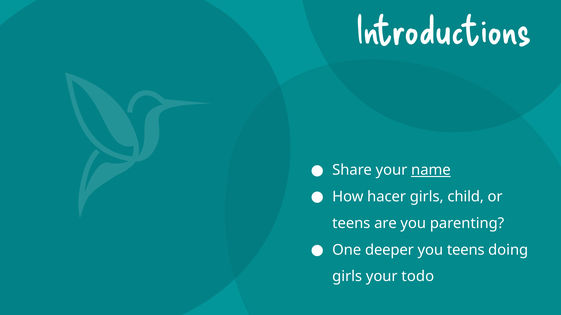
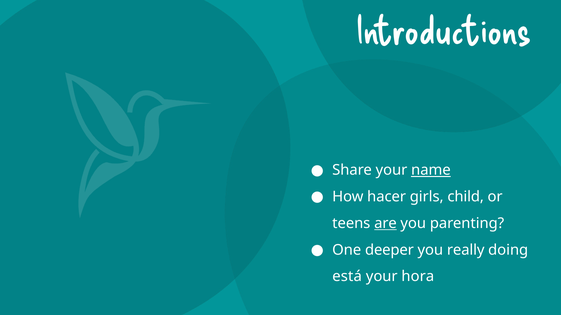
are underline: none -> present (385, 224)
you teens: teens -> really (466, 250)
girls: girls -> está (347, 277)
todo: todo -> hora (418, 277)
